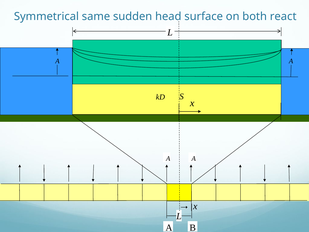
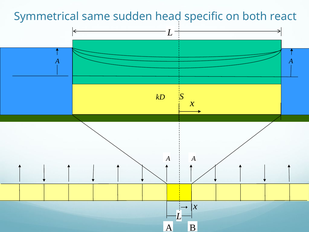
surface: surface -> specific (204, 16)
